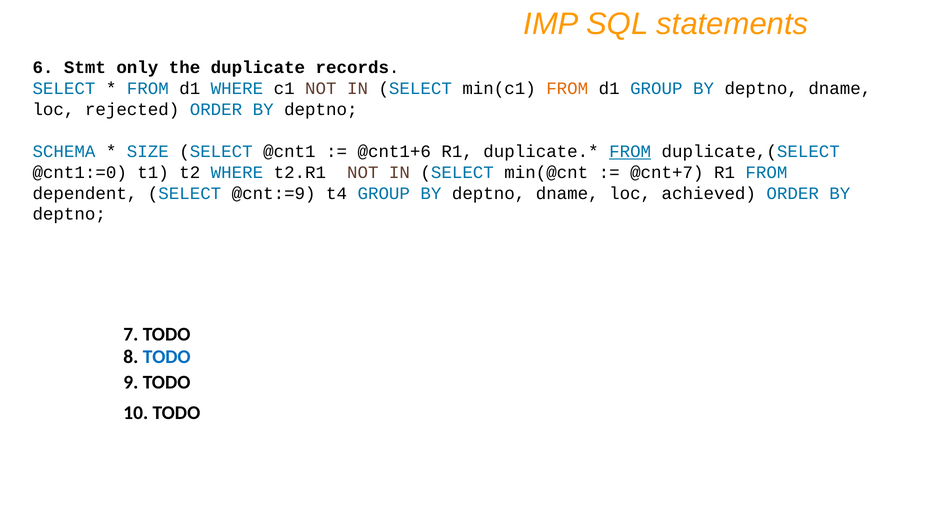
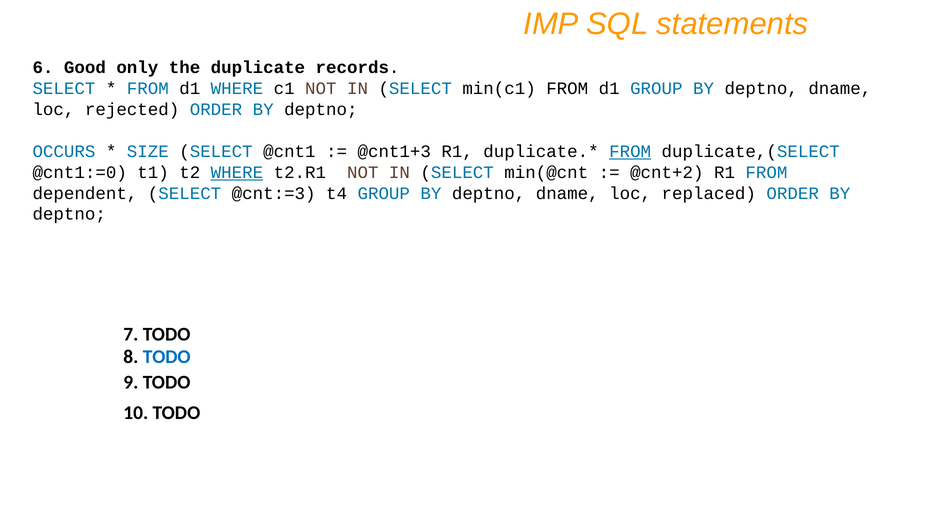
Stmt: Stmt -> Good (85, 68)
FROM colour: orange -> black (567, 89)
SCHEMA: SCHEMA -> OCCURS (64, 151)
@cnt1+6: @cnt1+6 -> @cnt1+3 (394, 151)
WHERE underline: none -> present (237, 172)
@cnt+7: @cnt+7 -> @cnt+2 (667, 172)
@cnt:=9: @cnt:=9 -> @cnt:=3 (274, 193)
achieved: achieved -> replaced (709, 193)
